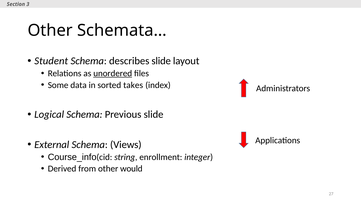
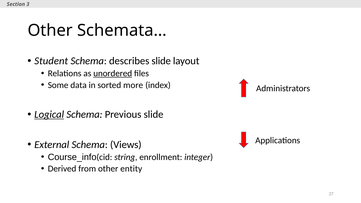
takes: takes -> more (133, 85)
Logical underline: none -> present (49, 114)
would: would -> entity (131, 169)
